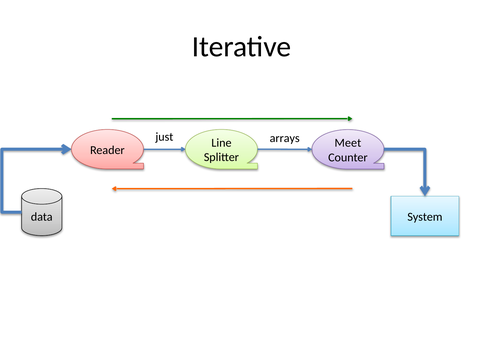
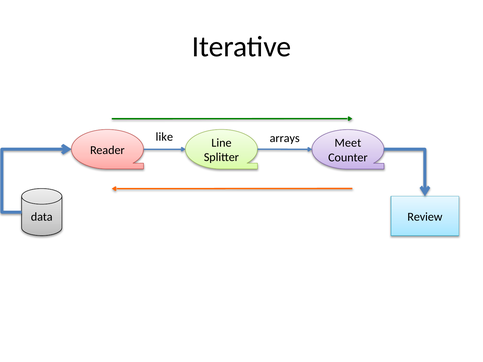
just: just -> like (164, 137)
System: System -> Review (425, 217)
